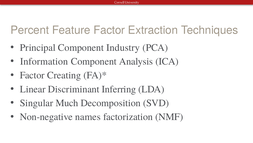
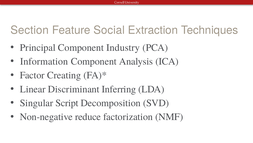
Percent: Percent -> Section (30, 30)
Feature Factor: Factor -> Social (109, 30)
Much: Much -> Script (67, 103)
names: names -> reduce (88, 116)
